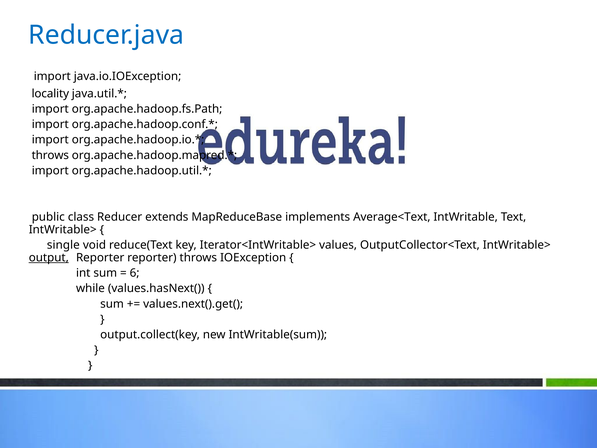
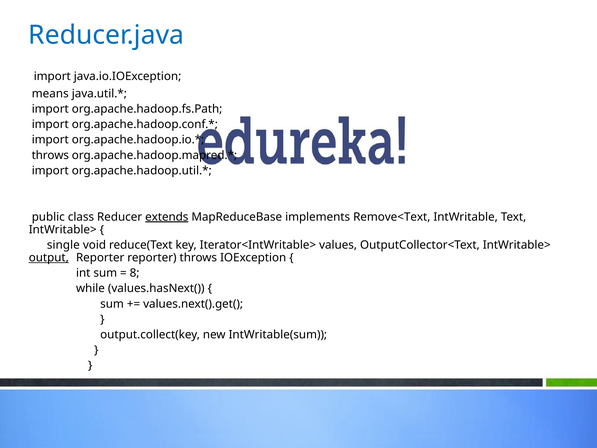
locality: locality -> means (50, 94)
extends underline: none -> present (167, 217)
Average<Text: Average<Text -> Remove<Text (392, 217)
6: 6 -> 8 (135, 273)
